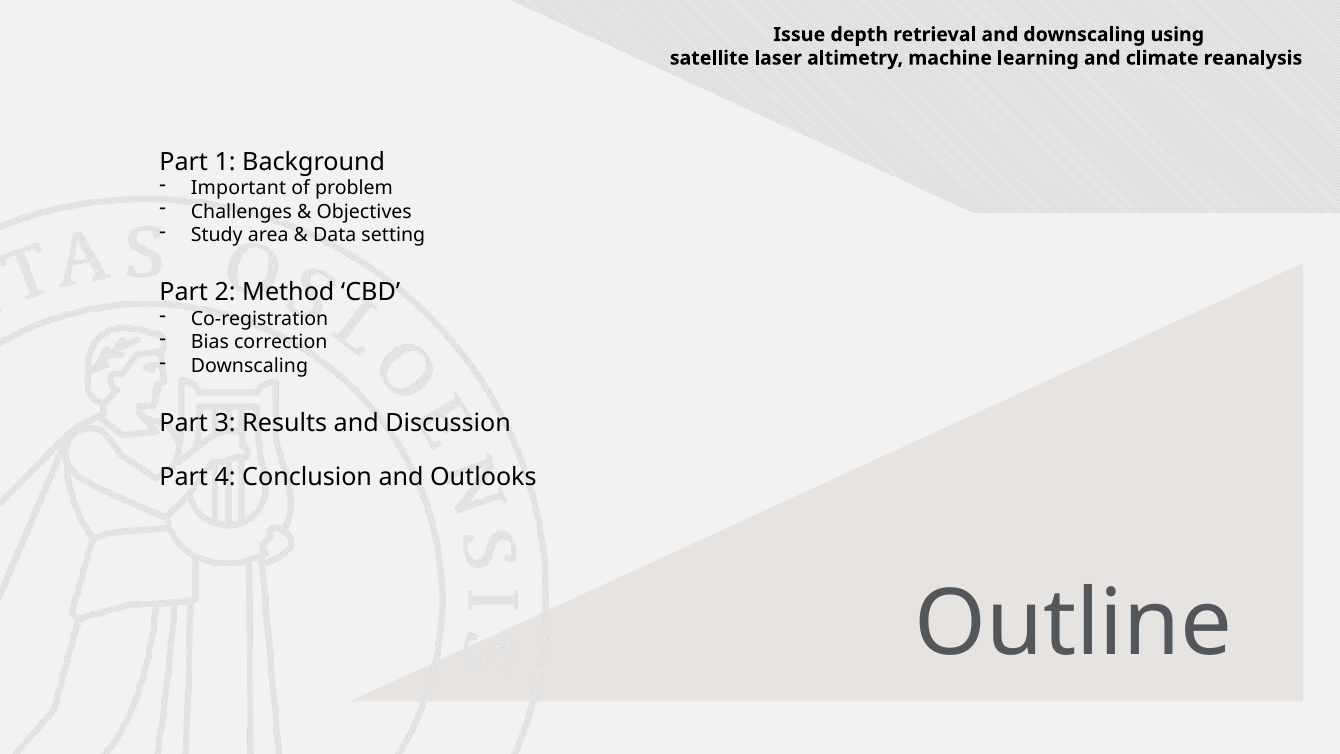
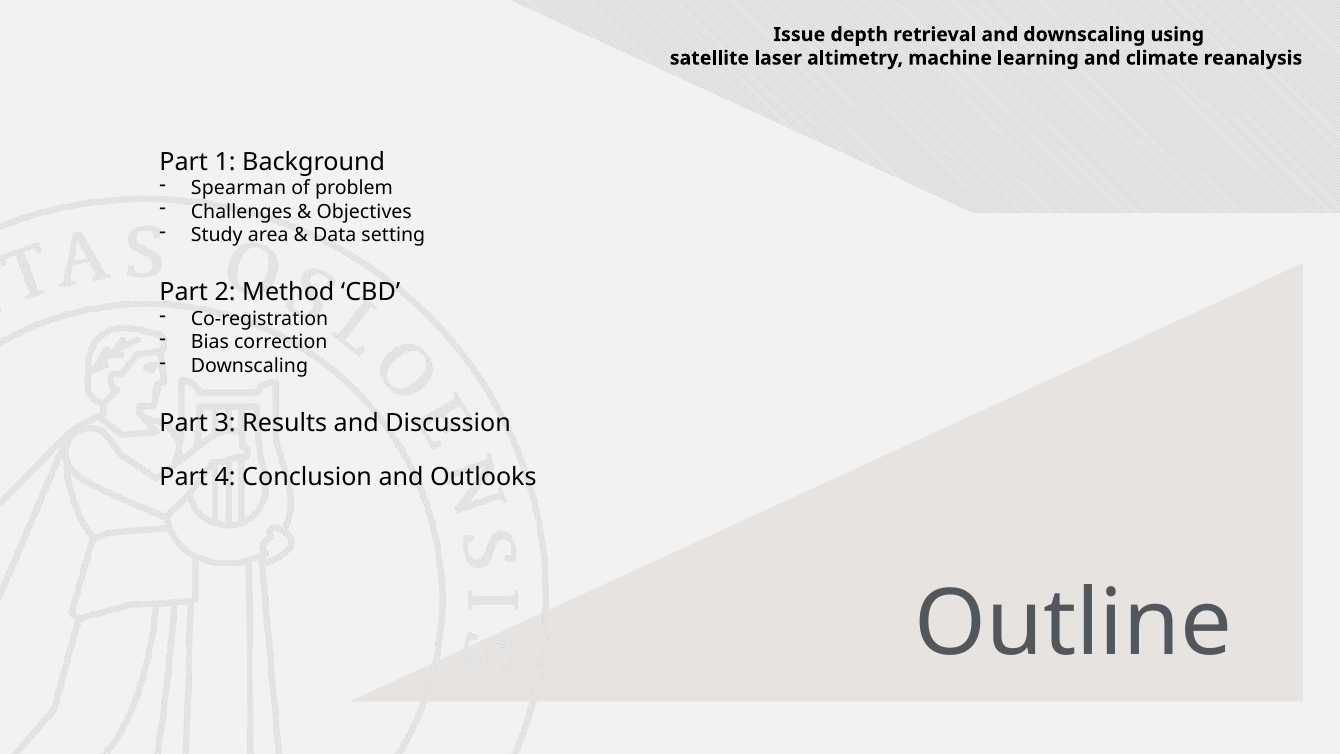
Important: Important -> Spearman (238, 188)
